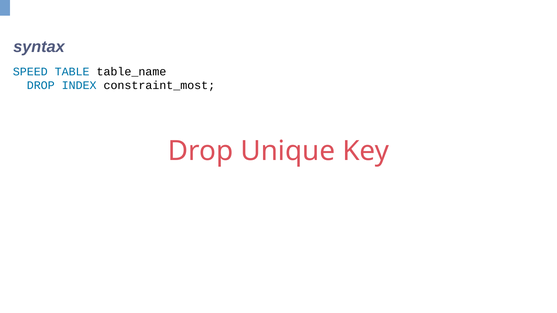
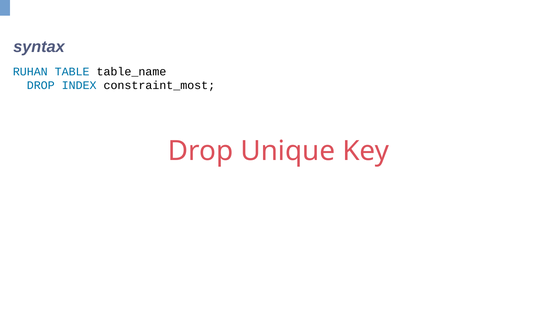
SPEED: SPEED -> RUHAN (30, 72)
